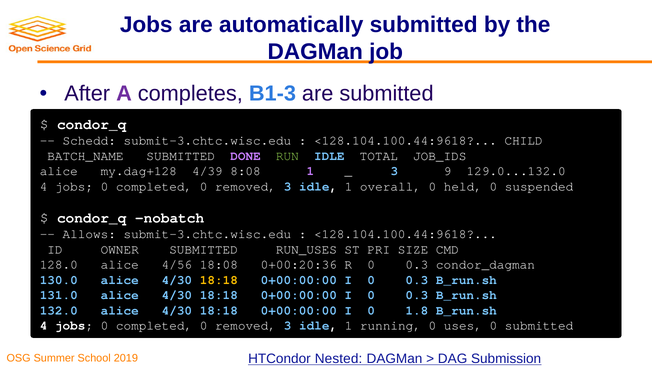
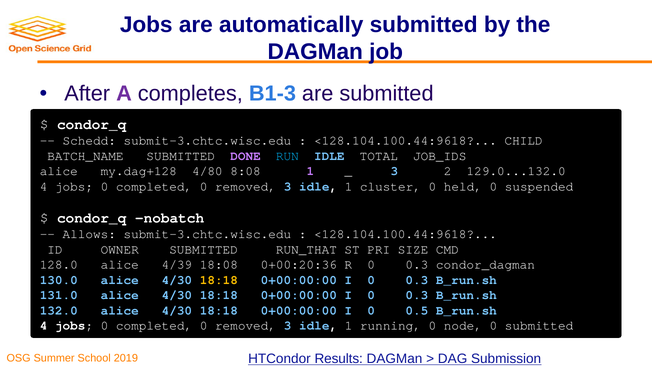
RUN colour: light green -> light blue (287, 156)
4/39: 4/39 -> 4/80 (207, 171)
9: 9 -> 2 (448, 171)
overall: overall -> cluster (390, 186)
RUN_USES: RUN_USES -> RUN_THAT (306, 249)
4/56: 4/56 -> 4/39 (177, 264)
1.8: 1.8 -> 0.5 (417, 310)
uses: uses -> node (463, 325)
Nested: Nested -> Results (339, 358)
